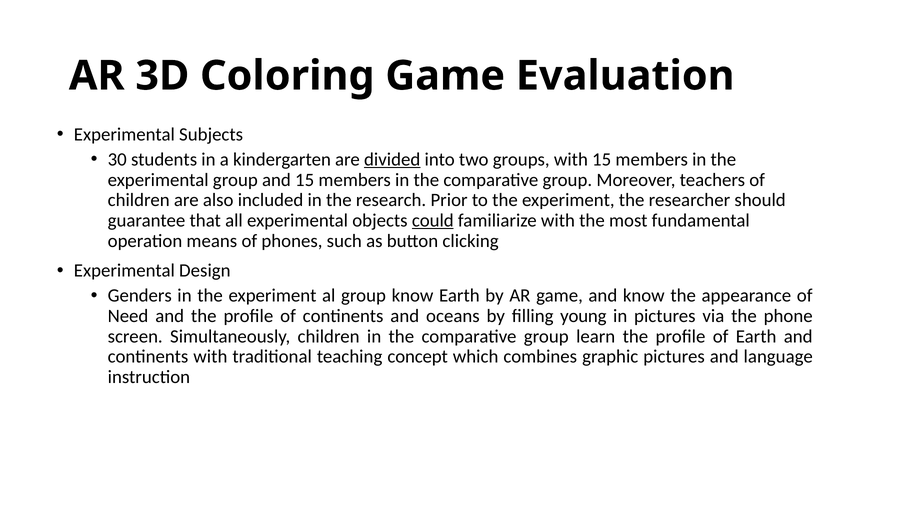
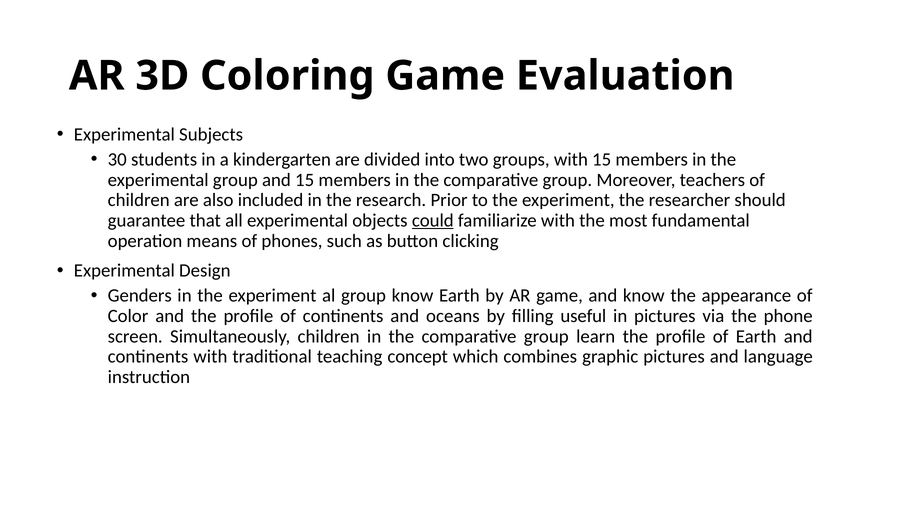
divided underline: present -> none (392, 159)
Need: Need -> Color (128, 316)
young: young -> useful (583, 316)
